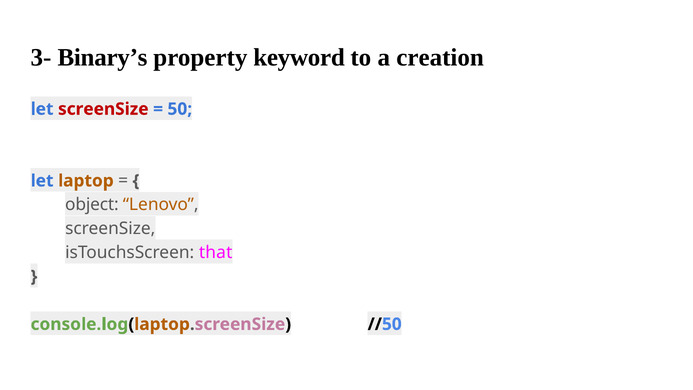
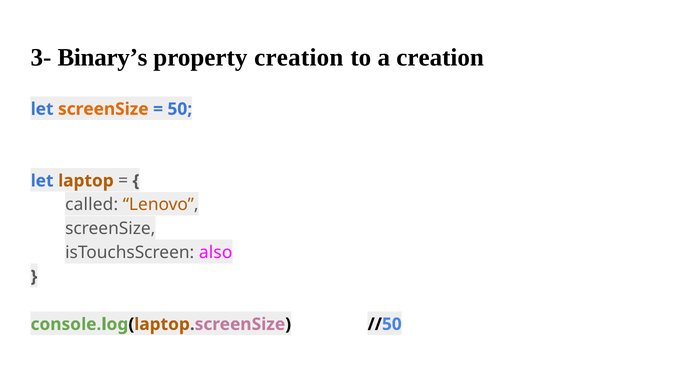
property keyword: keyword -> creation (299, 57)
screenSize colour: red -> orange (103, 109)
object: object -> called (92, 205)
that: that -> also (216, 252)
